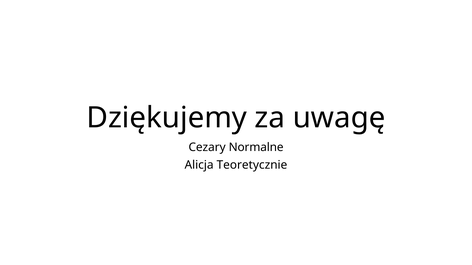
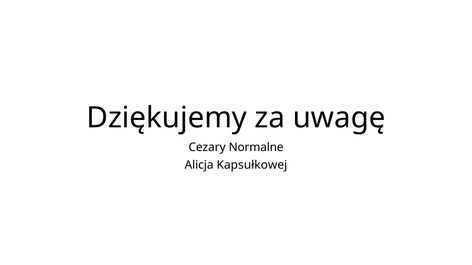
Teoretycznie: Teoretycznie -> Kapsułkowej (252, 165)
